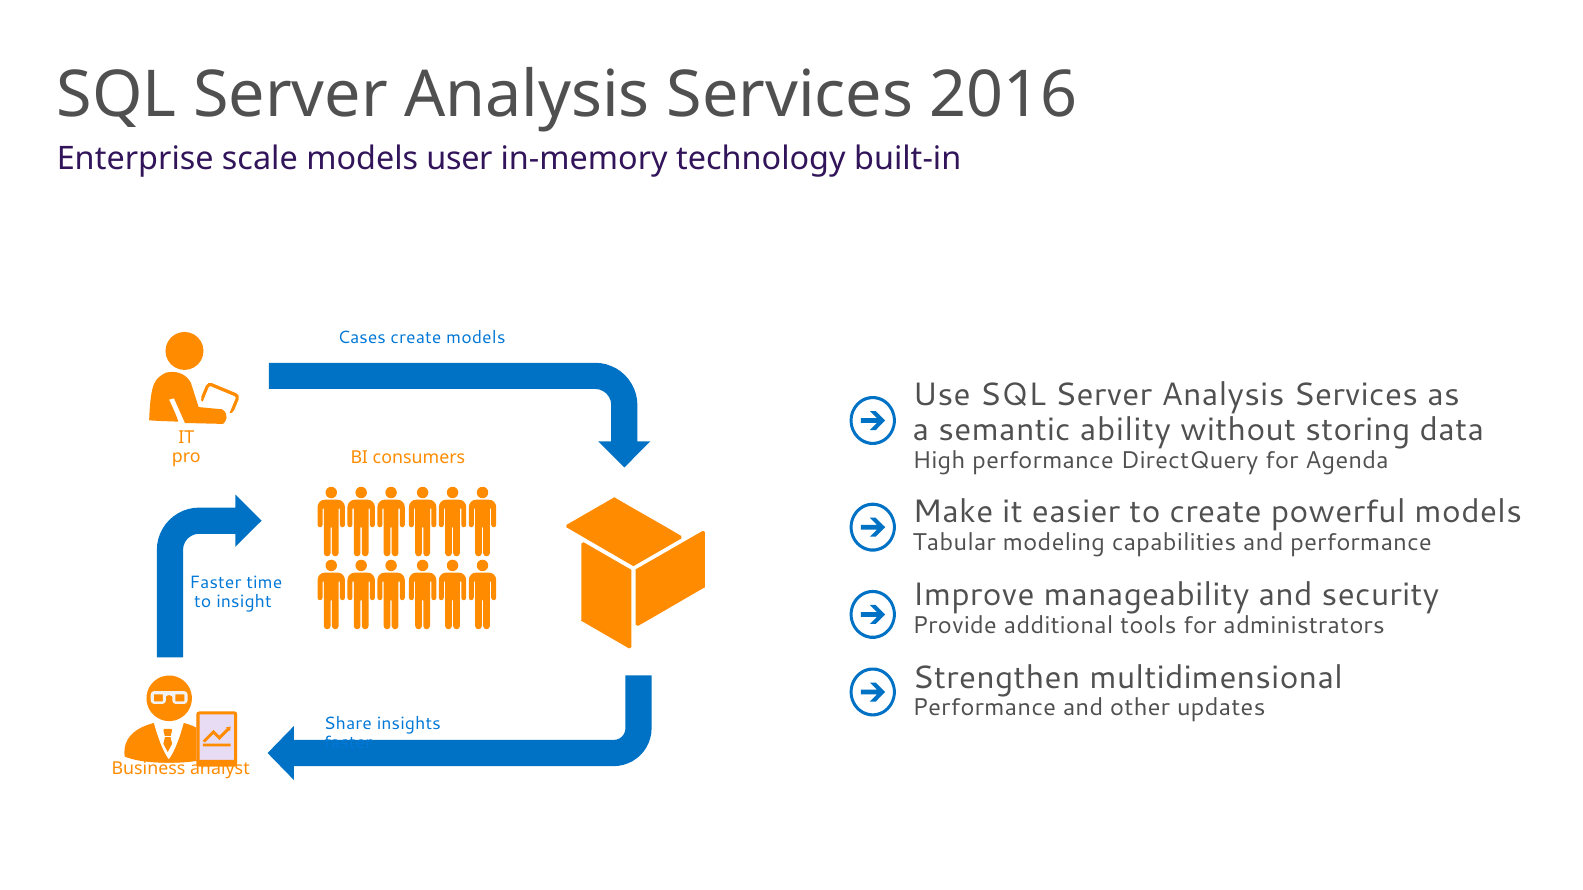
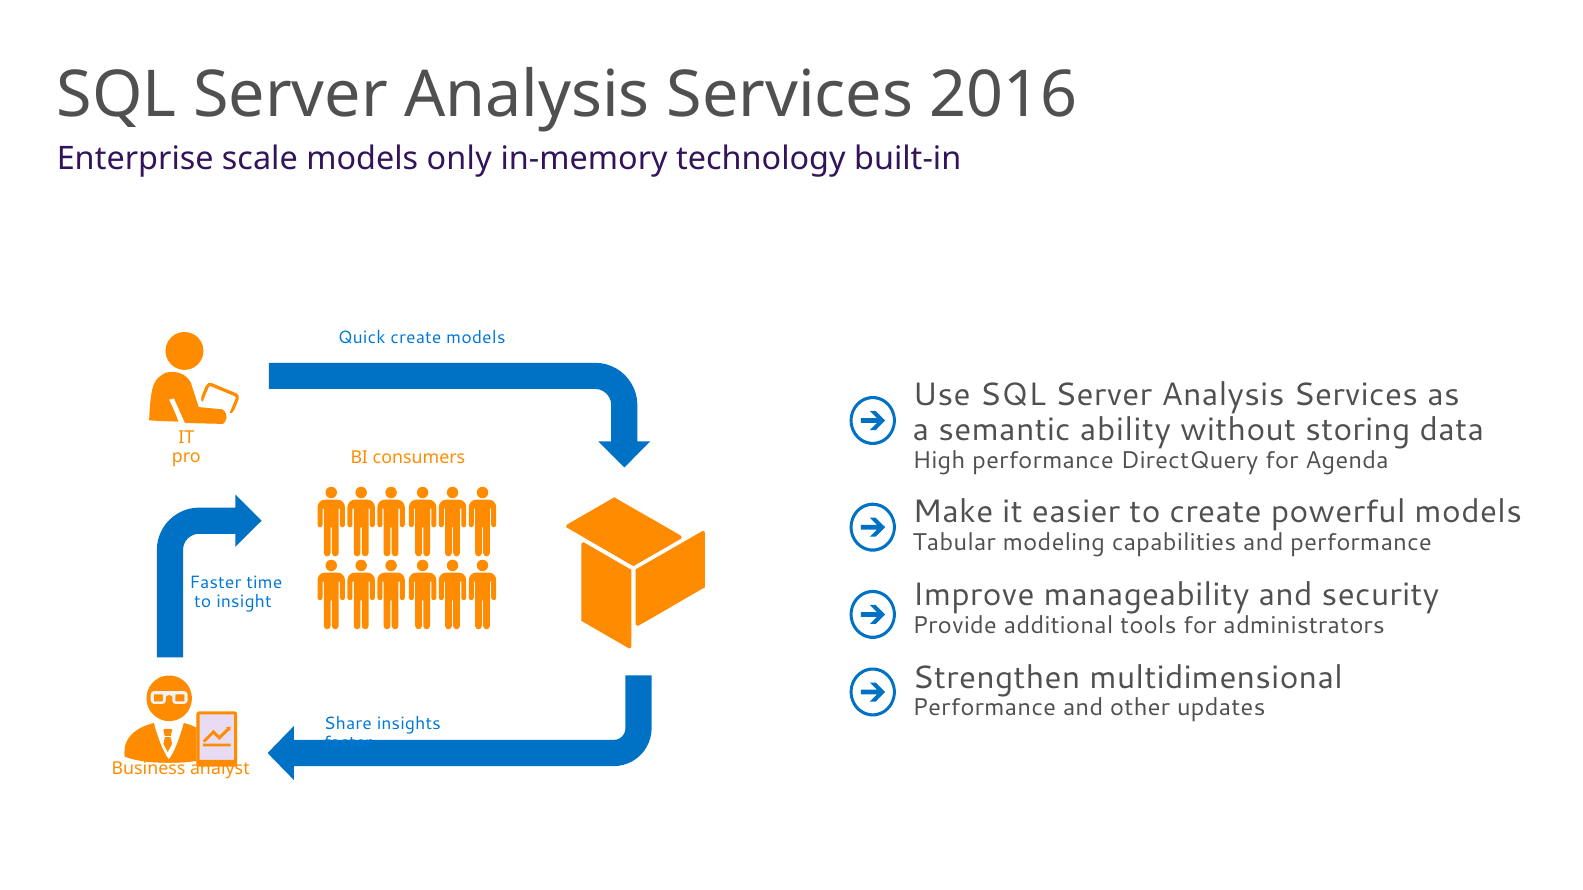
user: user -> only (459, 159)
Cases: Cases -> Quick (362, 337)
